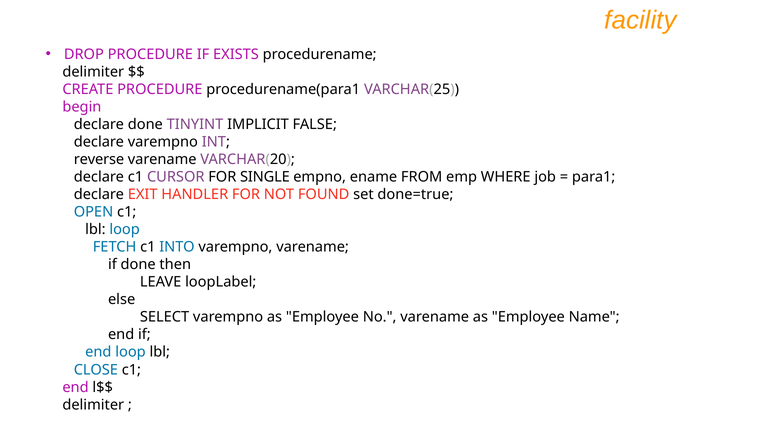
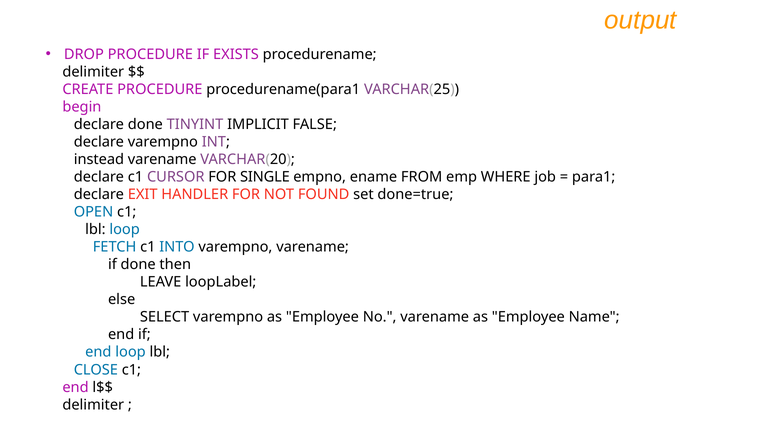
facility: facility -> output (641, 20)
reverse: reverse -> instead (99, 160)
